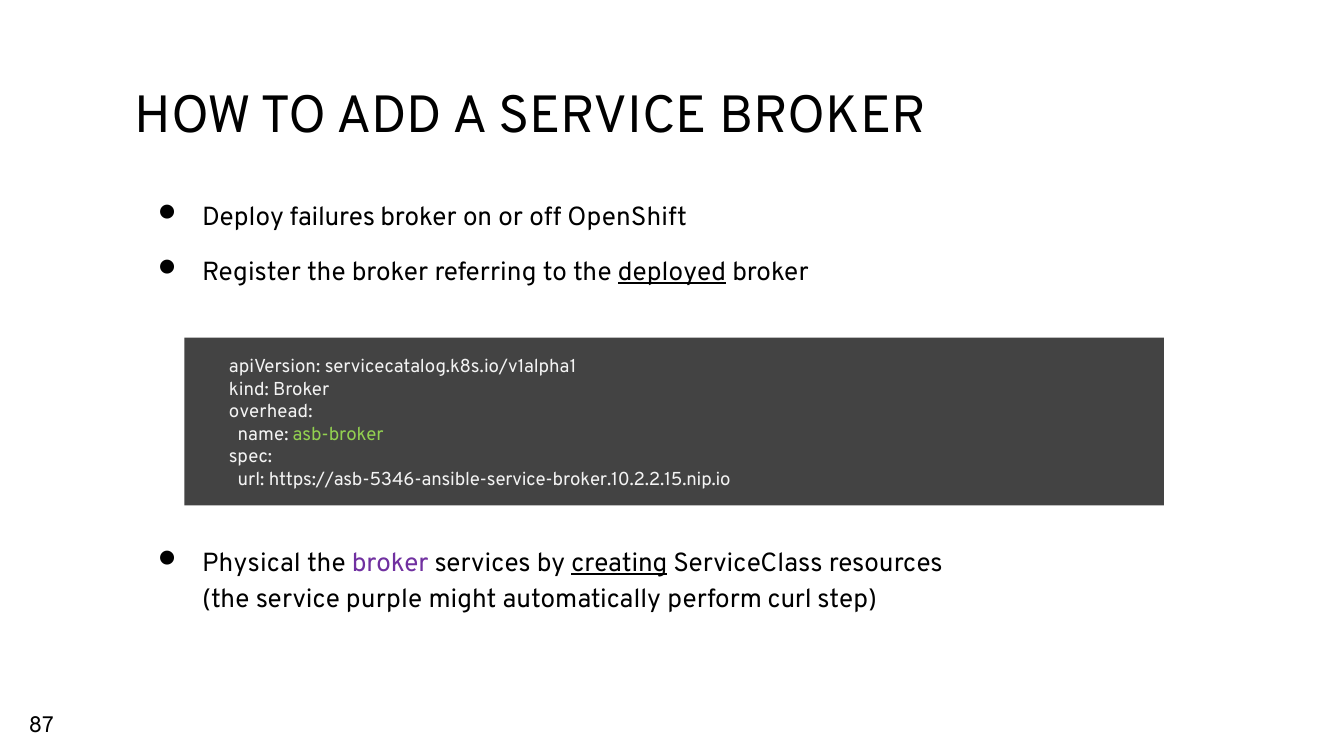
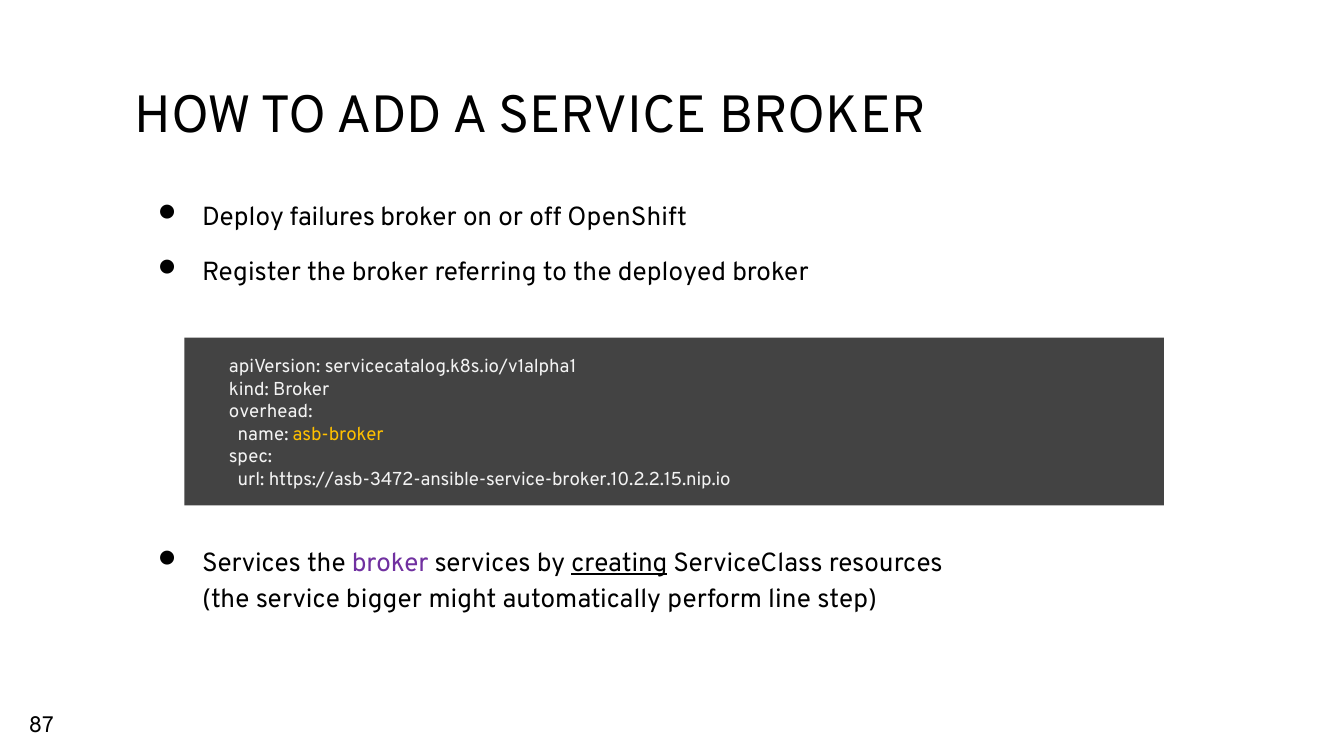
deployed underline: present -> none (672, 272)
asb-broker colour: light green -> yellow (338, 434)
https://asb-5346-ansible-service-broker.10.2.2.15.nip.io: https://asb-5346-ansible-service-broker.10.2.2.15.nip.io -> https://asb-3472-ansible-service-broker.10.2.2.15.nip.io (500, 479)
Physical: Physical -> Services (252, 563)
purple: purple -> bigger (384, 599)
curl: curl -> line (790, 599)
